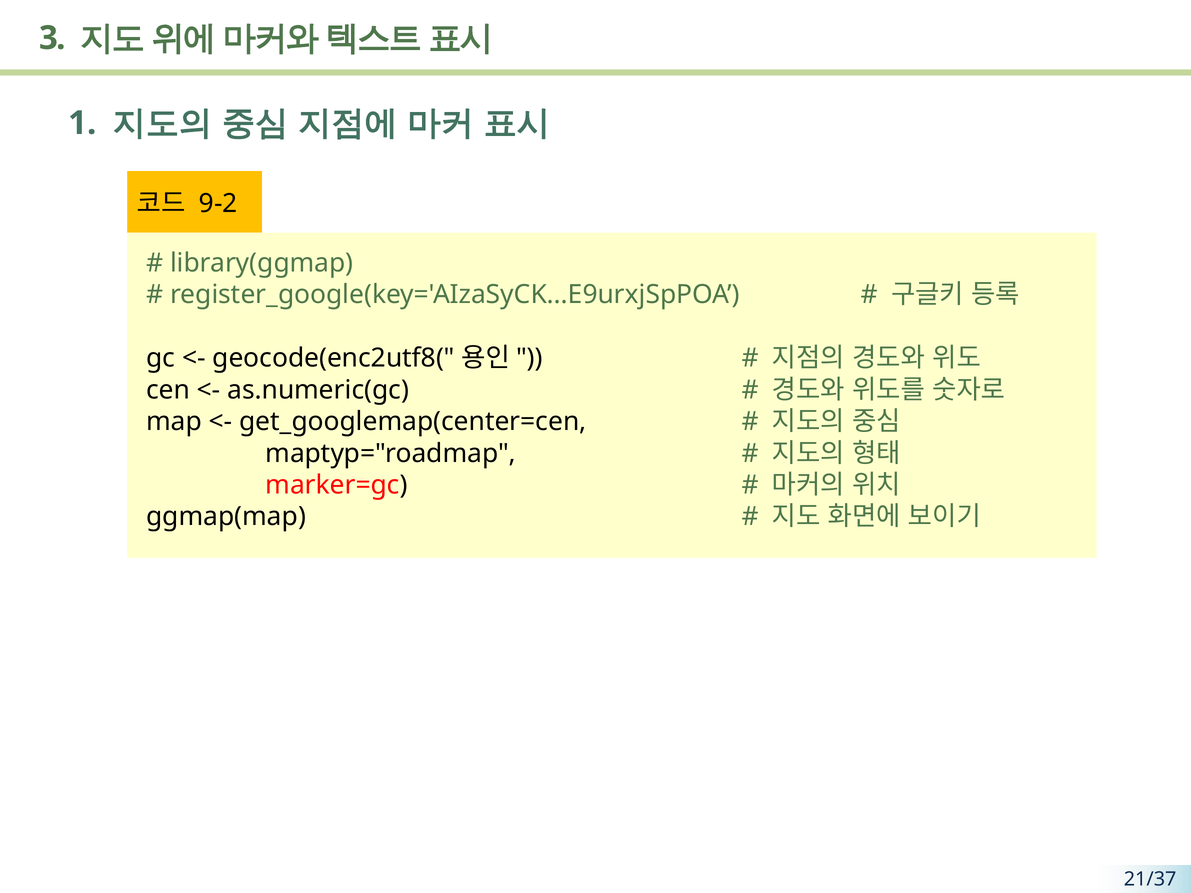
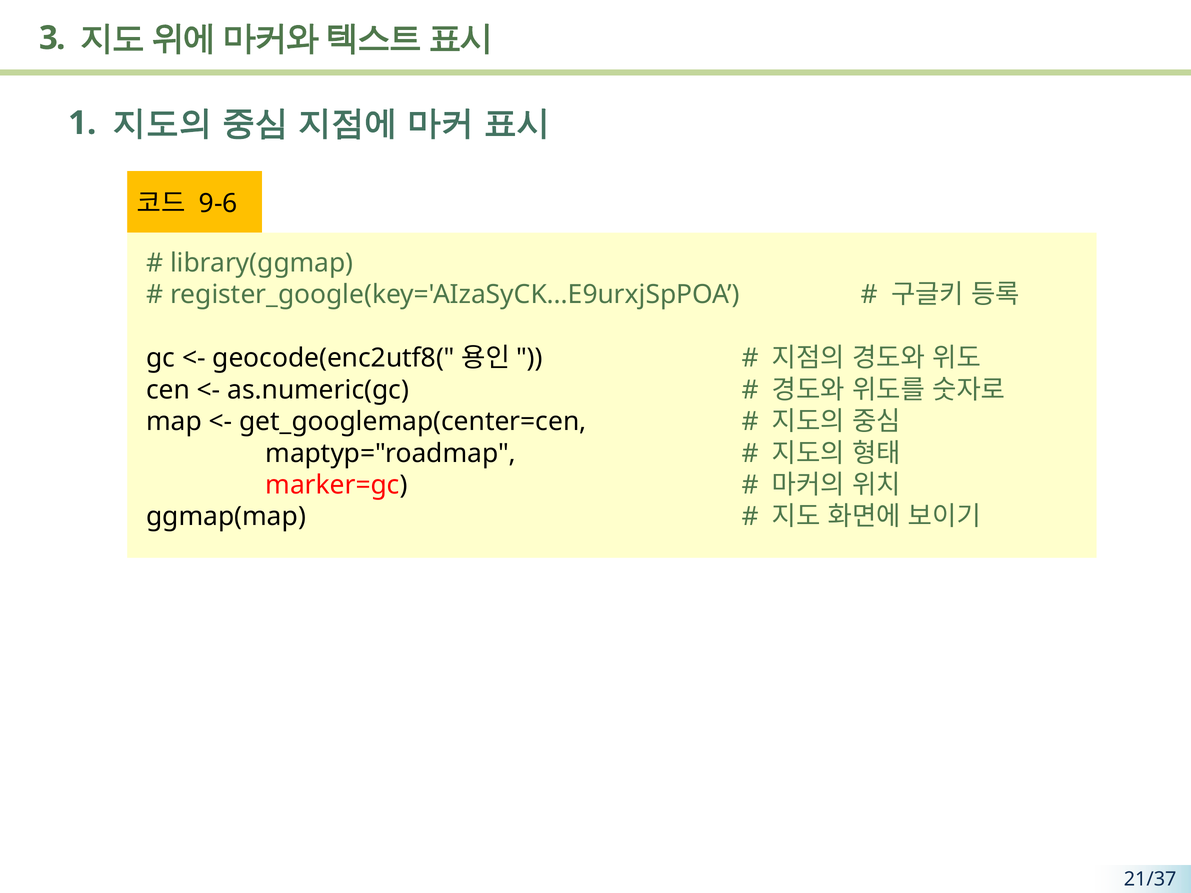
9-2: 9-2 -> 9-6 (218, 203)
